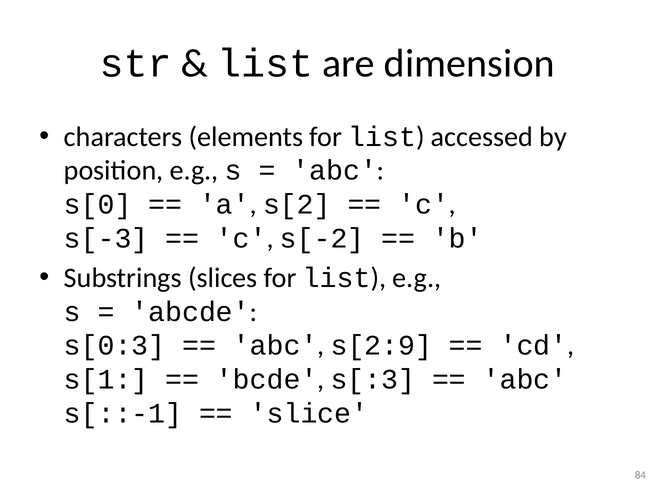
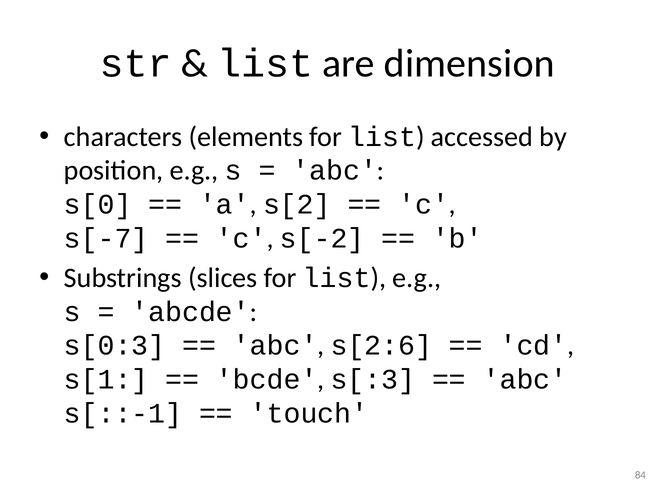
s[-3: s[-3 -> s[-7 (106, 238)
s[2:9: s[2:9 -> s[2:6 (381, 346)
slice: slice -> touch (309, 414)
